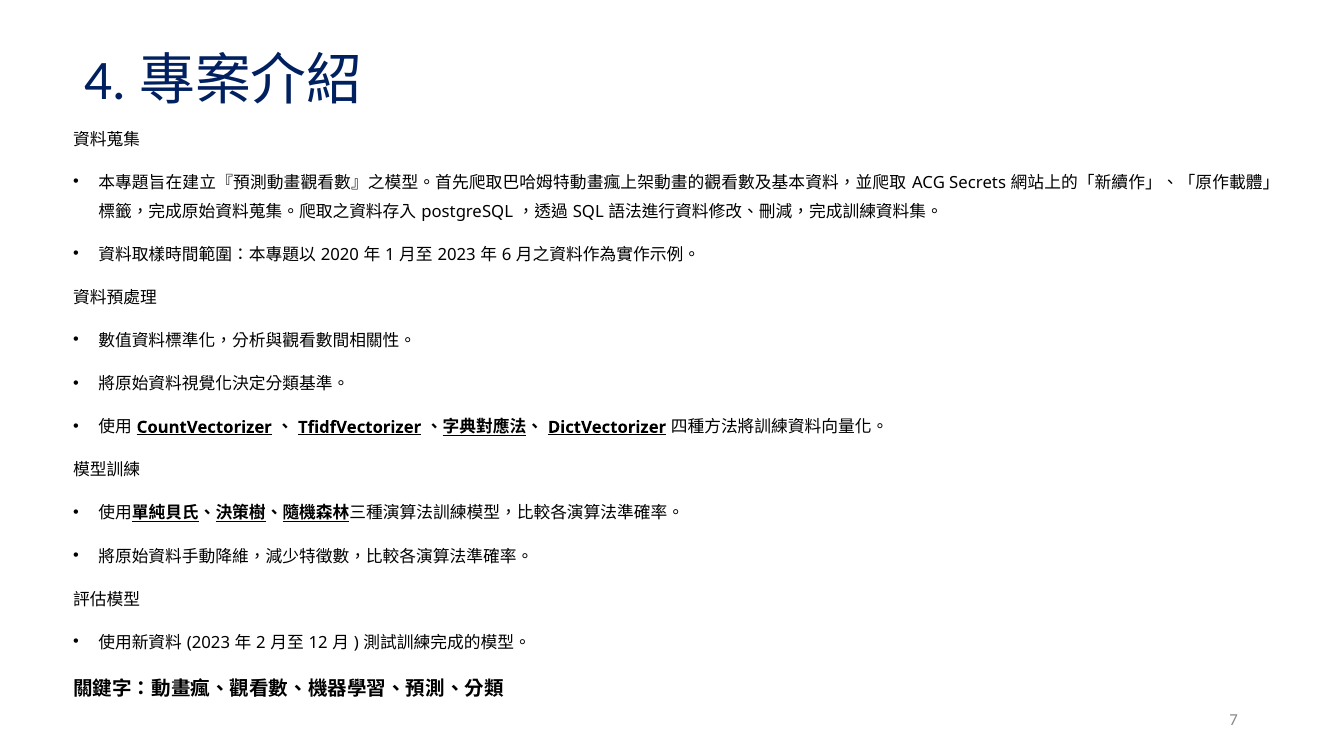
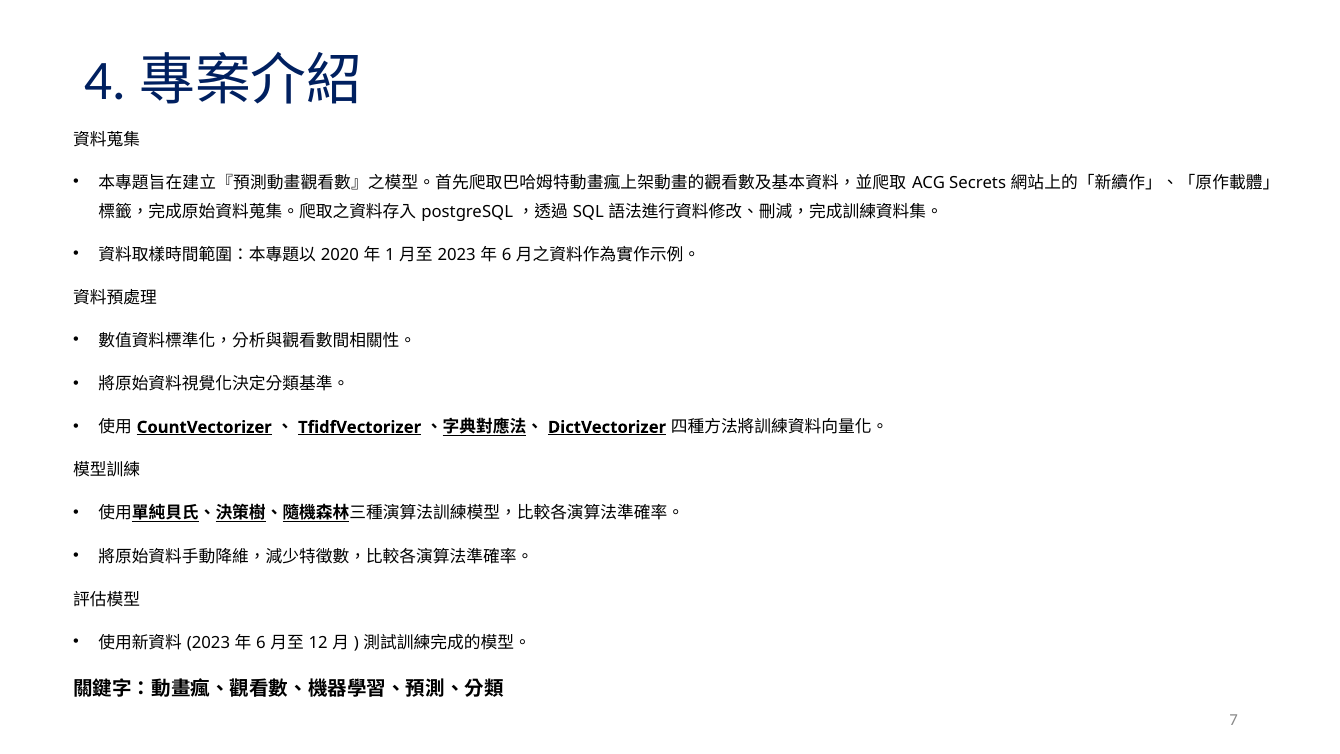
2: 2 -> 6 (261, 643)
